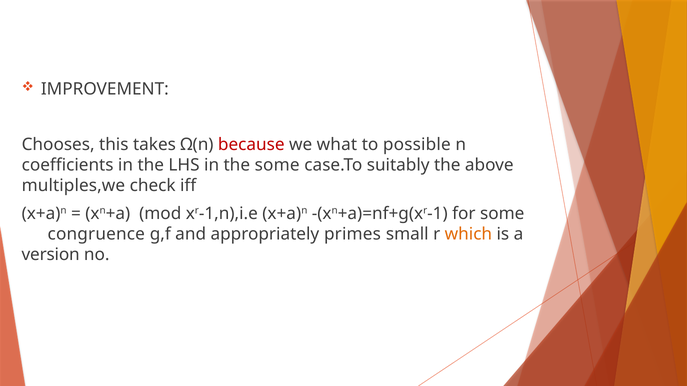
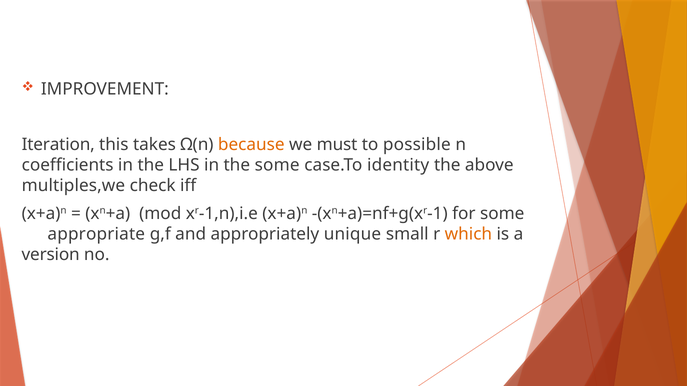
Chooses: Chooses -> Iteration (58, 145)
because colour: red -> orange (251, 145)
what: what -> must (337, 145)
suitably: suitably -> identity (398, 165)
congruence: congruence -> appropriate (96, 234)
primes: primes -> unique (352, 234)
